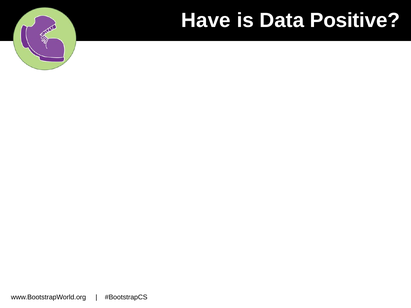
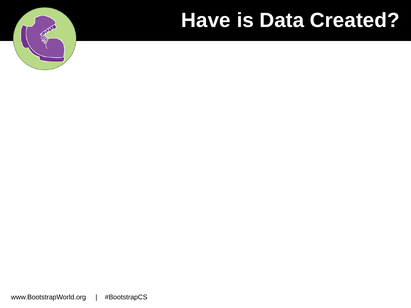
Positive: Positive -> Created (355, 20)
